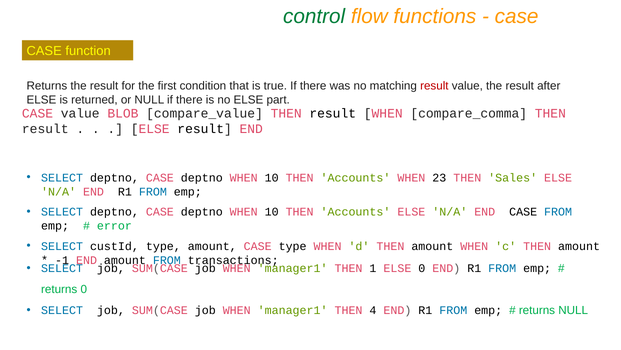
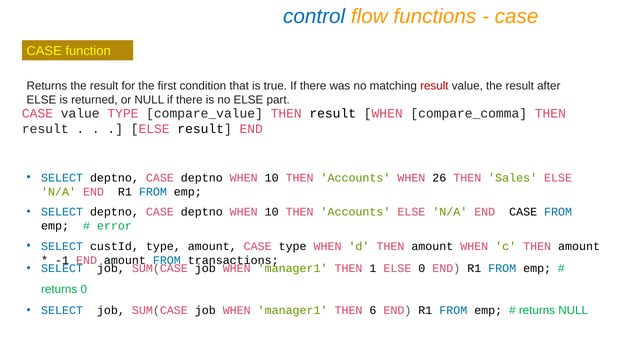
control colour: green -> blue (314, 16)
value BLOB: BLOB -> TYPE (123, 113)
23: 23 -> 26 (439, 177)
4: 4 -> 6 (373, 310)
